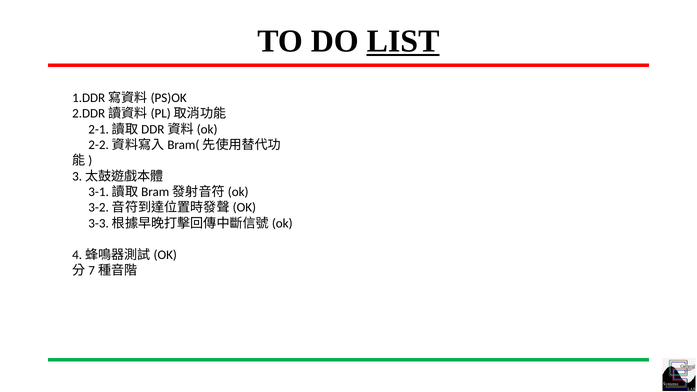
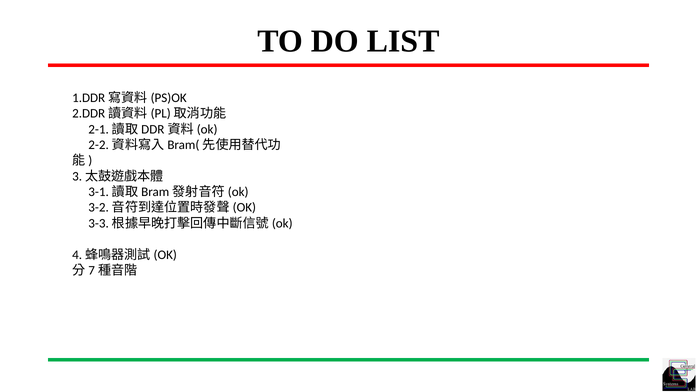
LIST underline: present -> none (403, 41)
